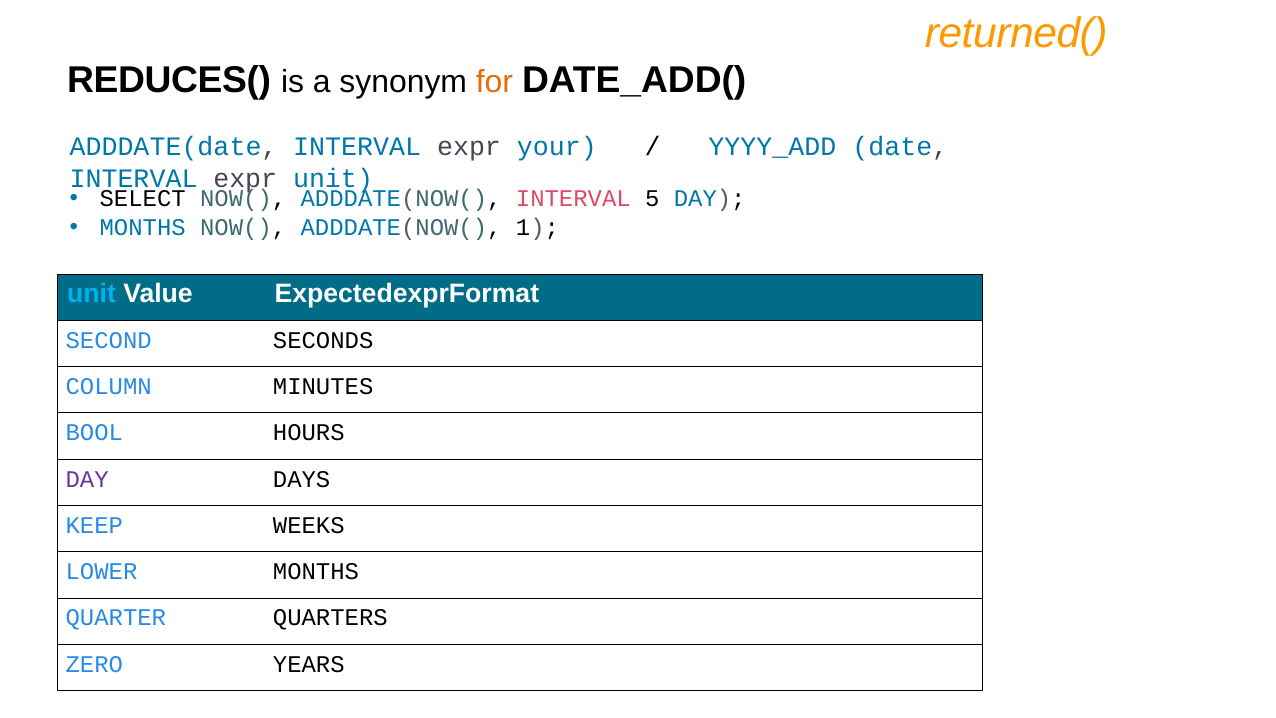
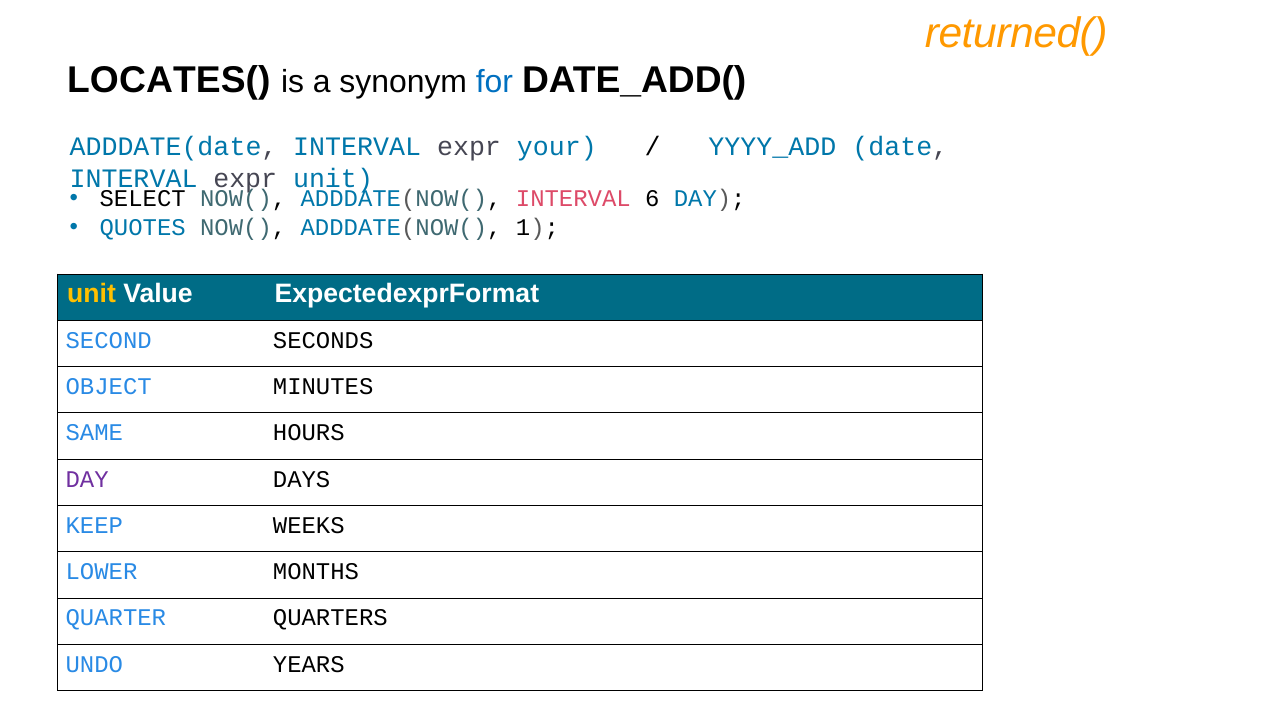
REDUCES(: REDUCES( -> LOCATES( (169, 80)
for colour: orange -> blue (494, 82)
5: 5 -> 6 (652, 199)
MONTHS: MONTHS -> QUOTES (143, 227)
unit colour: light blue -> yellow (92, 294)
COLUMN: COLUMN -> OBJECT (109, 386)
BOOL: BOOL -> SAME (94, 433)
ZERO: ZERO -> UNDO (94, 664)
